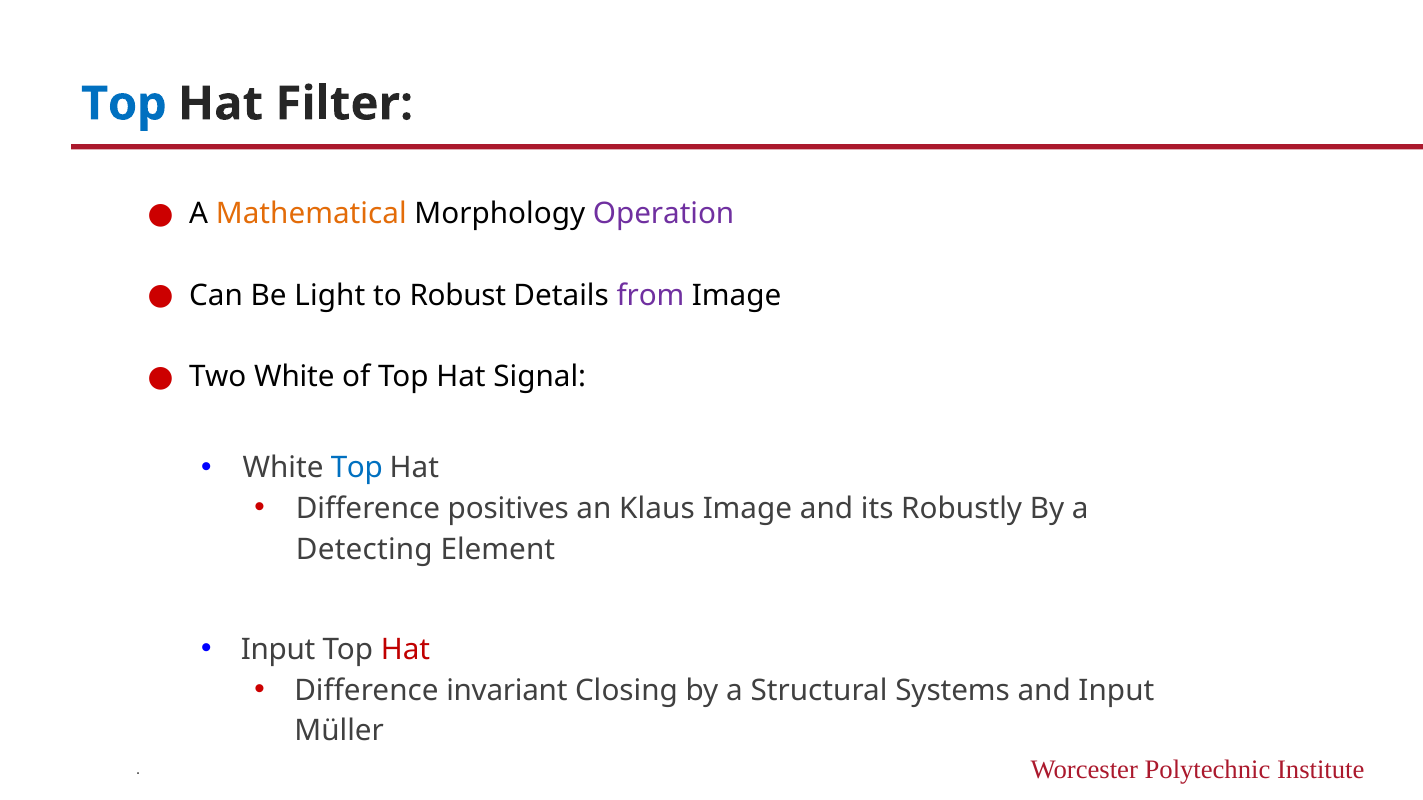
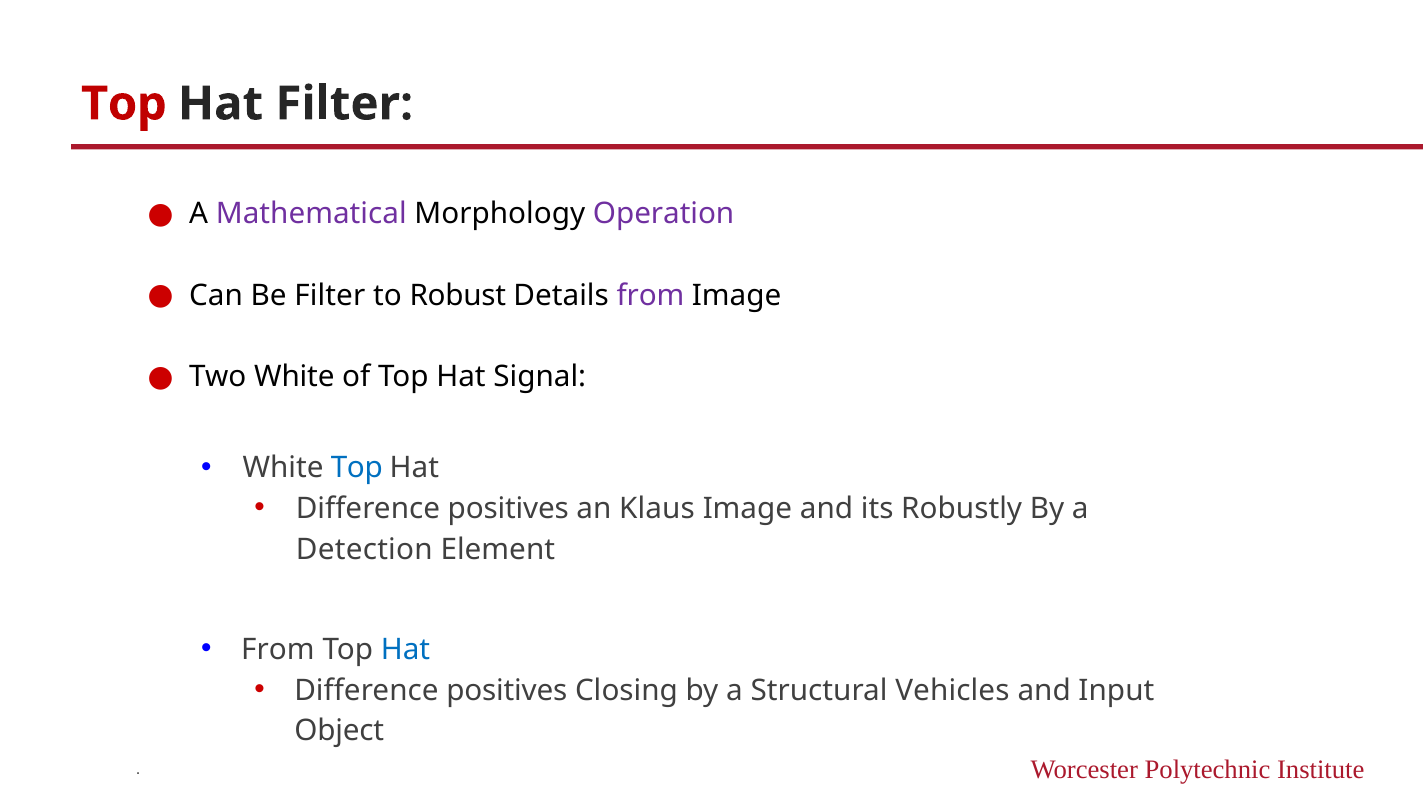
Top colour: blue -> red (124, 104)
Mathematical colour: orange -> purple (311, 214)
Be Light: Light -> Filter (330, 296)
Detecting: Detecting -> Detection (364, 550)
Input: Input -> From (278, 650)
Hat colour: red -> blue (406, 650)
invariant: invariant -> positives (507, 691)
Systems: Systems -> Vehicles (952, 691)
Müller: Müller -> Object (339, 732)
